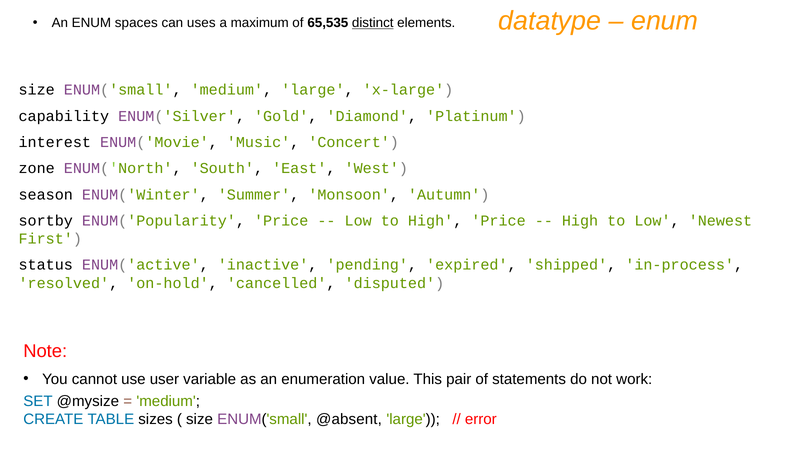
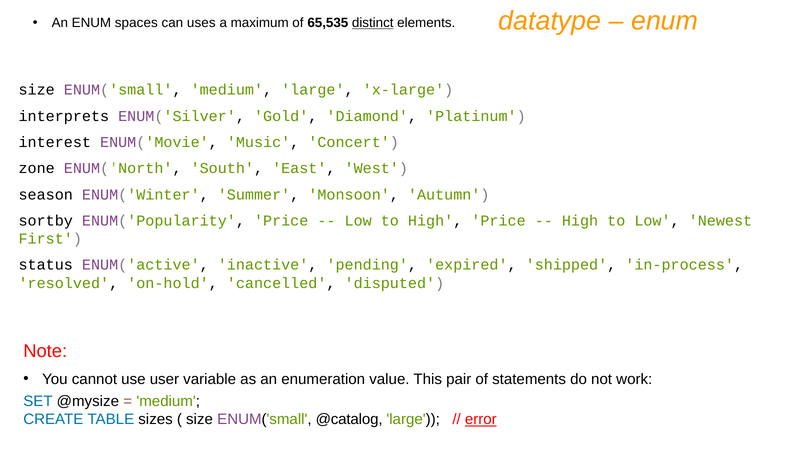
capability: capability -> interprets (64, 116)
@absent: @absent -> @catalog (349, 419)
error underline: none -> present (481, 419)
